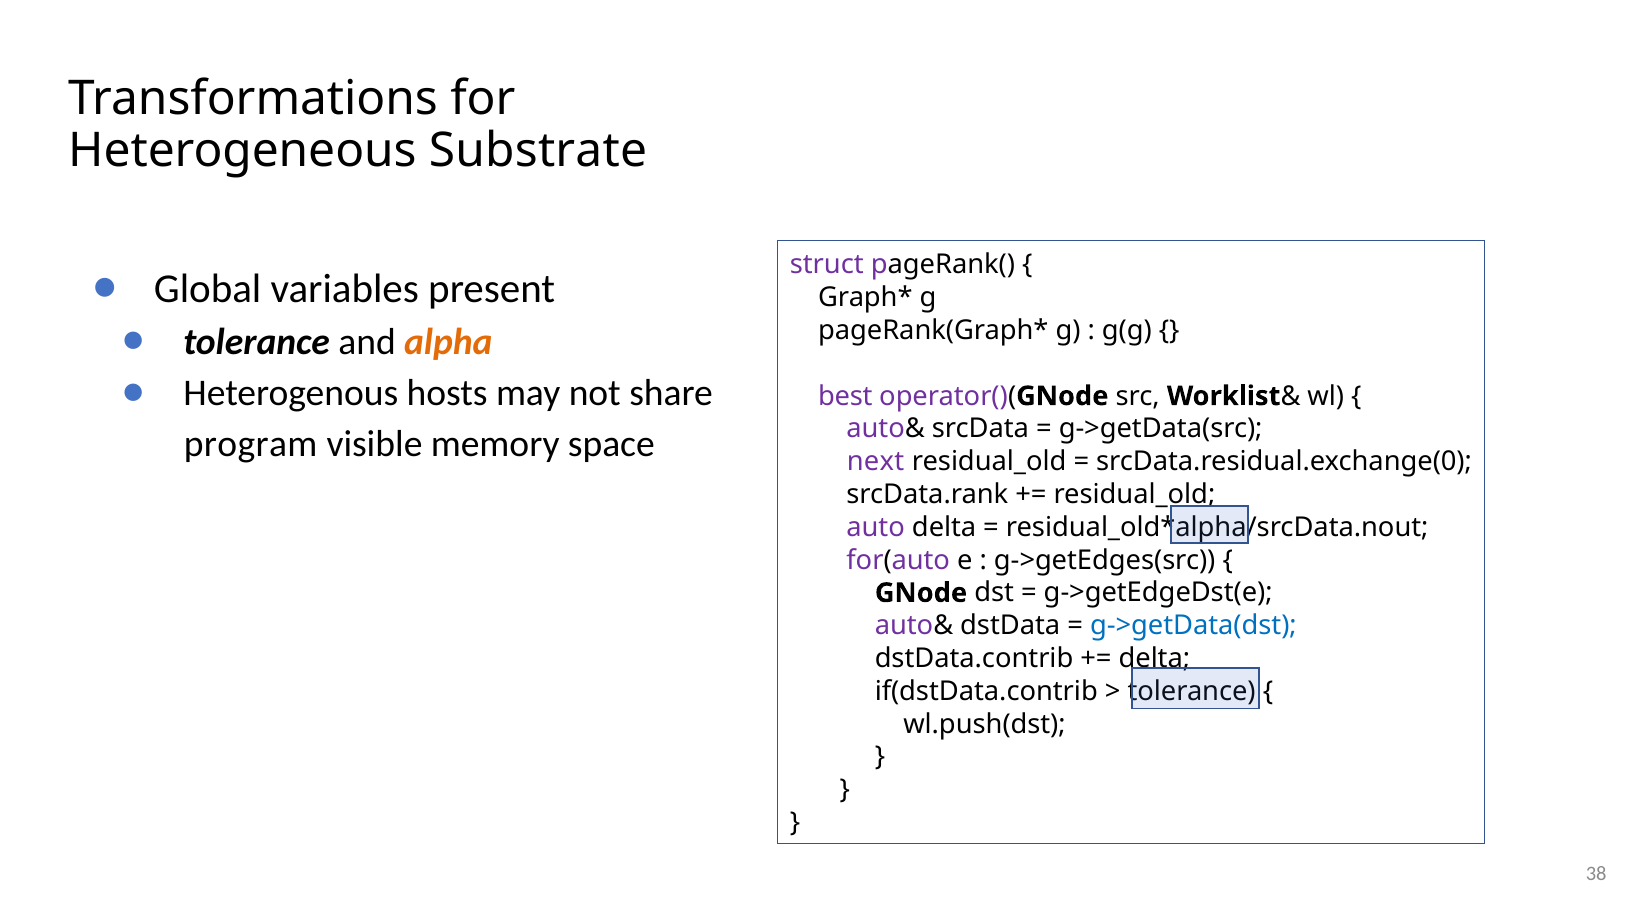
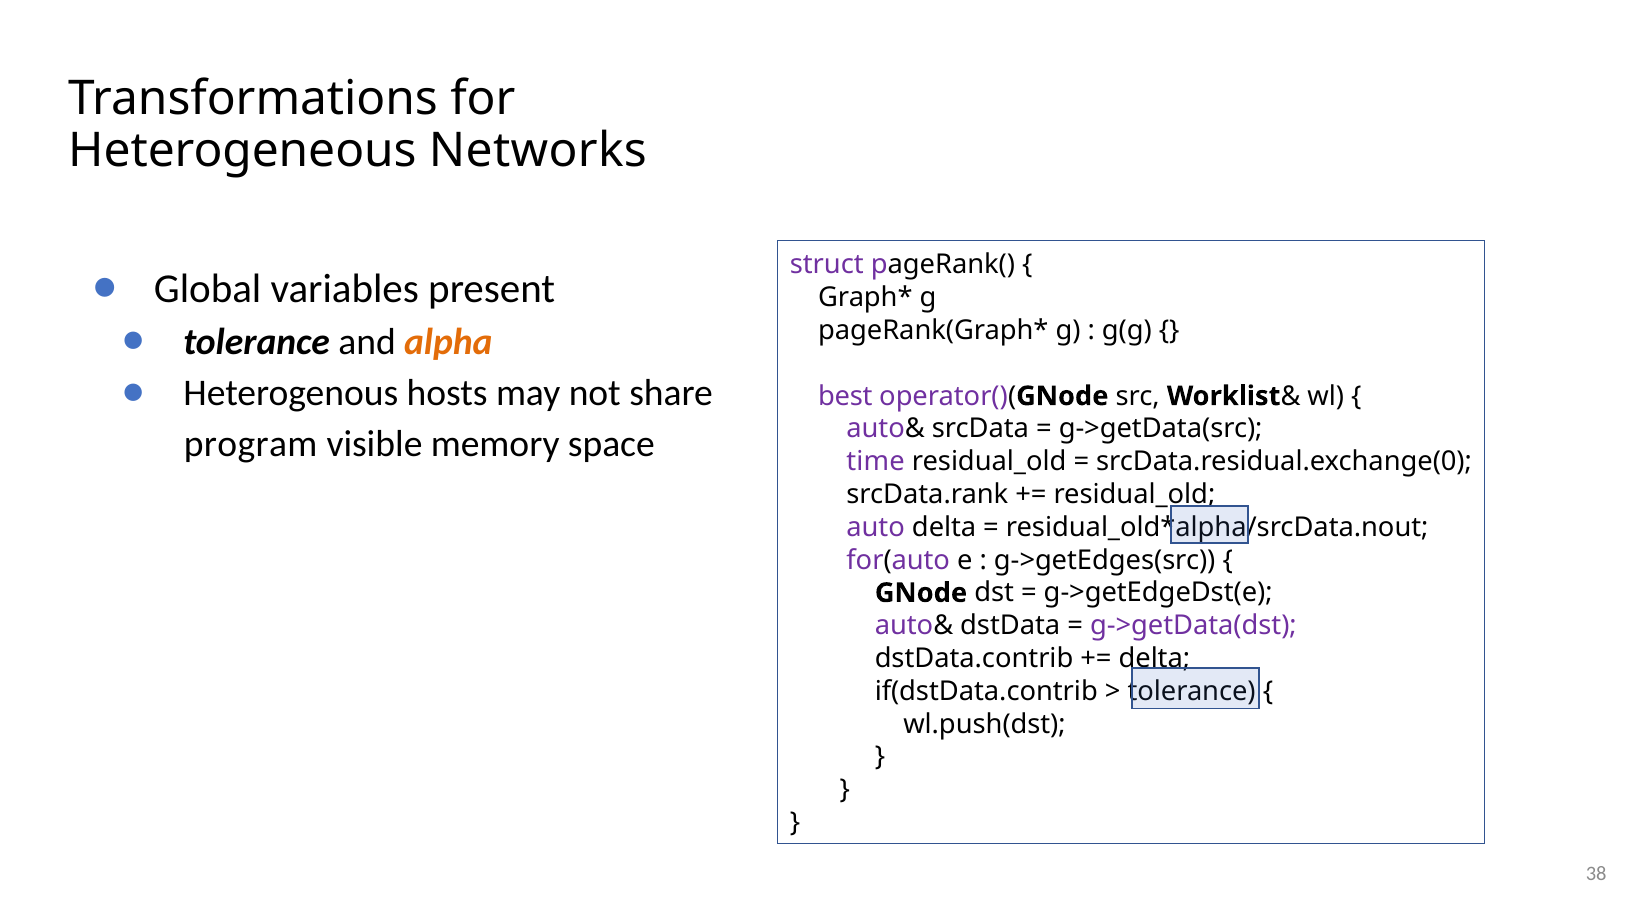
Substrate: Substrate -> Networks (538, 150)
next: next -> time (876, 462)
g->getData(dst colour: blue -> purple (1193, 626)
